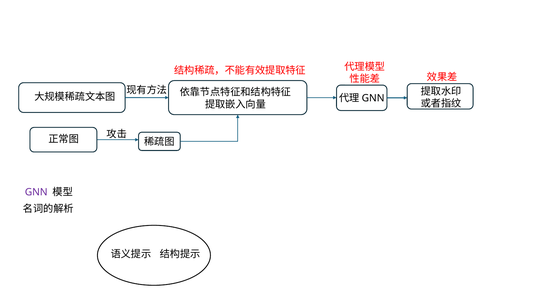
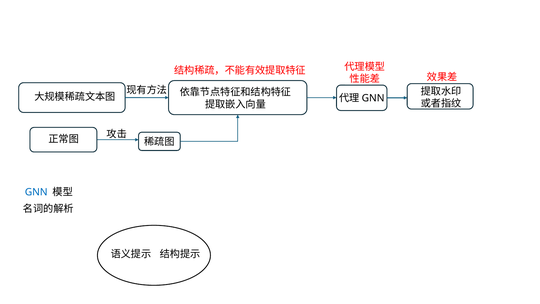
GNN colour: purple -> blue (36, 192)
